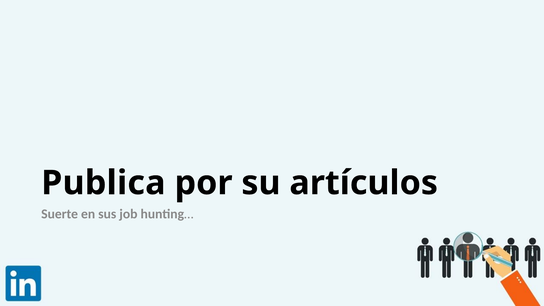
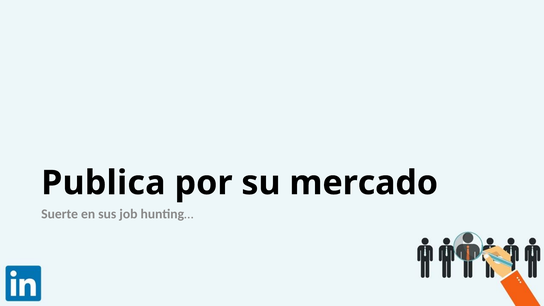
artículos: artículos -> mercado (364, 183)
